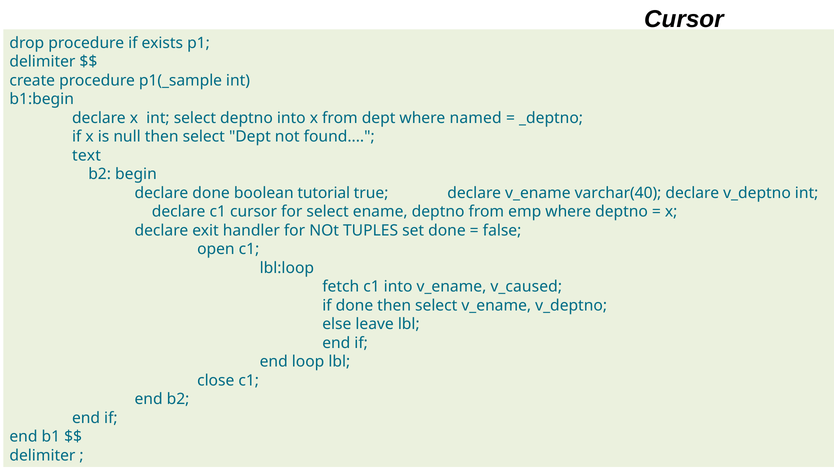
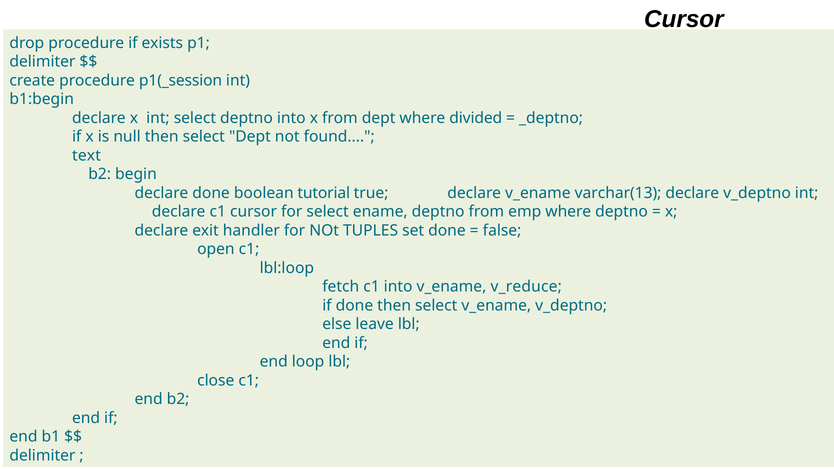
p1(_sample: p1(_sample -> p1(_session (181, 80)
named: named -> divided (476, 118)
varchar(40: varchar(40 -> varchar(13 (618, 193)
v_caused: v_caused -> v_reduce (526, 287)
